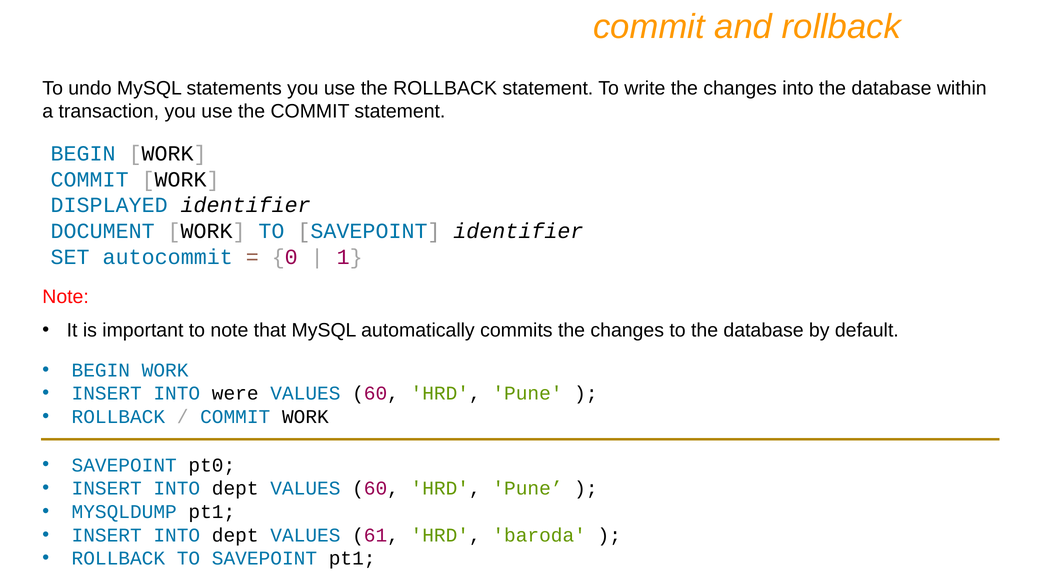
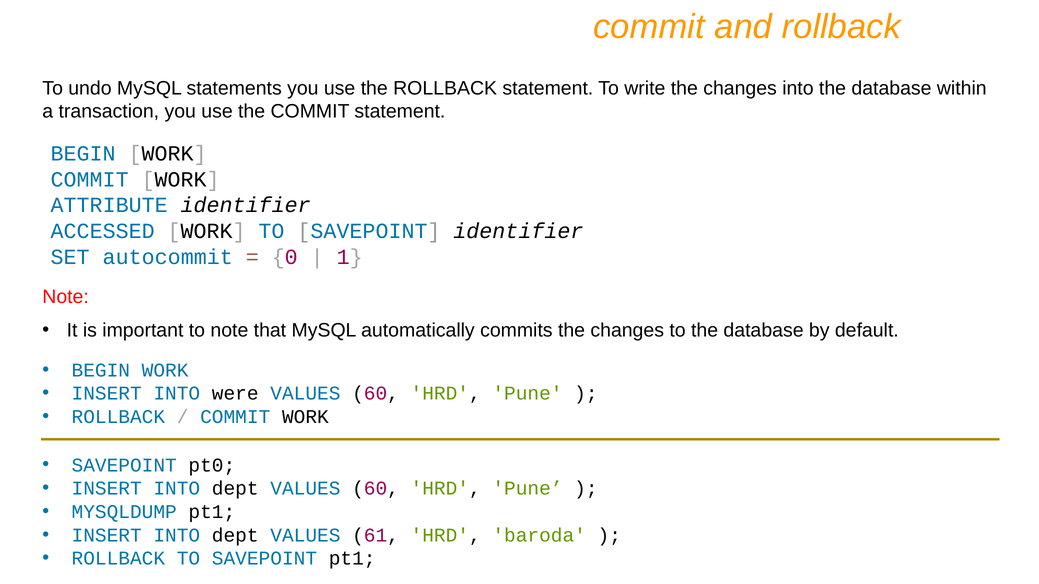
DISPLAYED: DISPLAYED -> ATTRIBUTE (109, 205)
DOCUMENT: DOCUMENT -> ACCESSED (103, 231)
